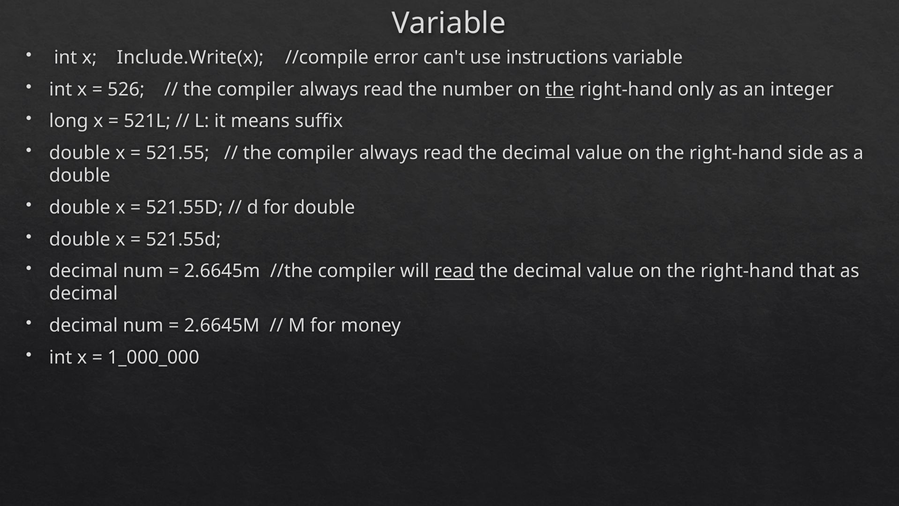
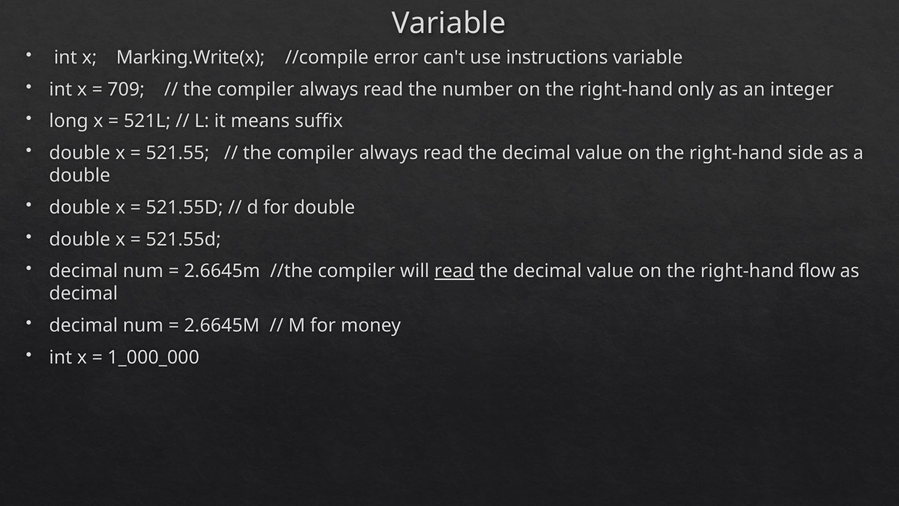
Include.Write(x: Include.Write(x -> Marking.Write(x (191, 57)
526: 526 -> 709 (126, 89)
the underline: present -> none (560, 89)
that: that -> flow (817, 271)
